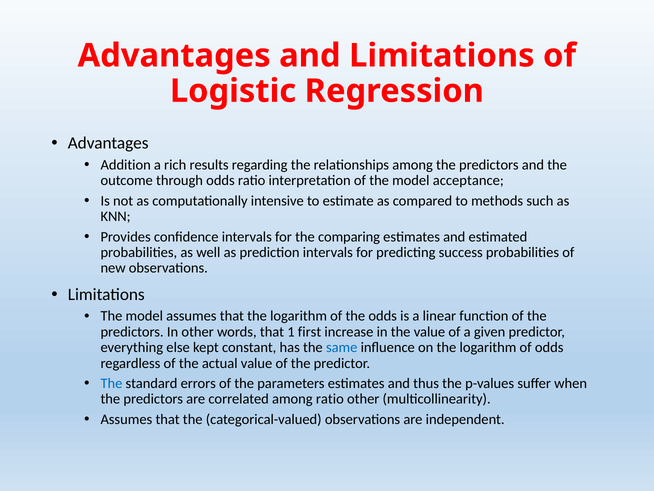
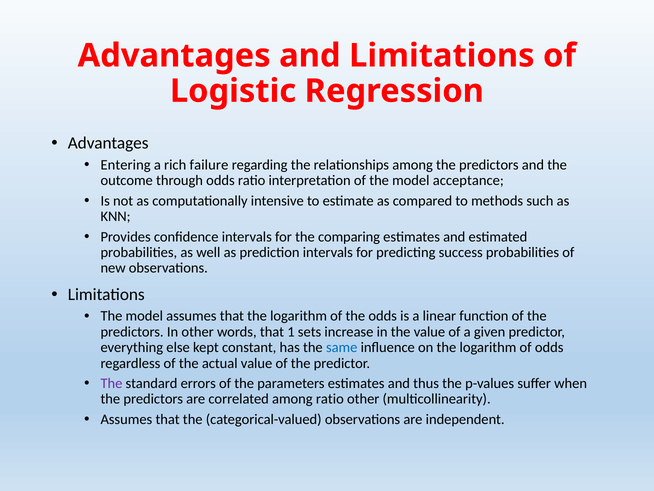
Addition: Addition -> Entering (126, 165)
results: results -> failure (209, 165)
first: first -> sets (310, 332)
The colour: blue -> purple (111, 383)
